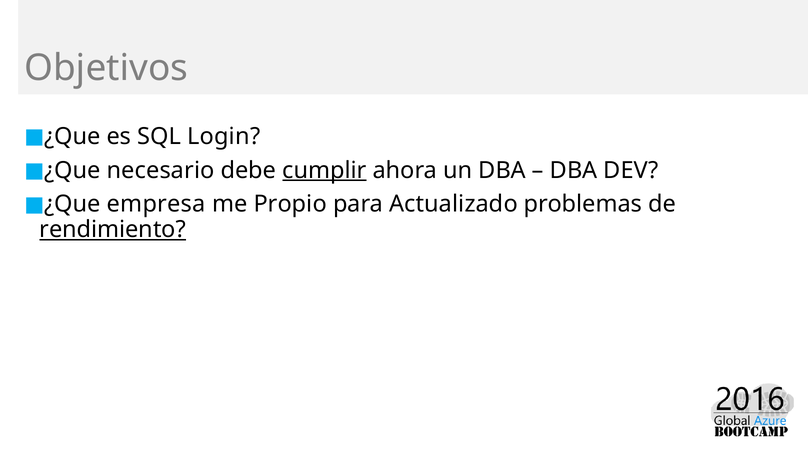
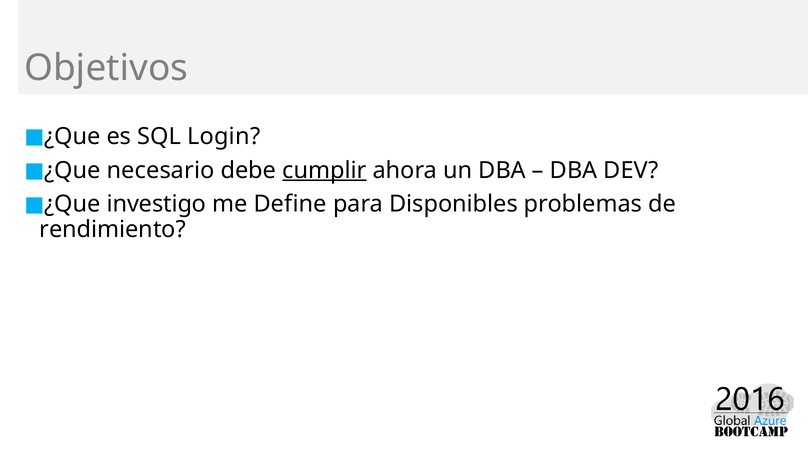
empresa: empresa -> investigo (156, 204)
Propio: Propio -> Define (290, 204)
Actualizado: Actualizado -> Disponibles (454, 204)
rendimiento underline: present -> none (113, 230)
